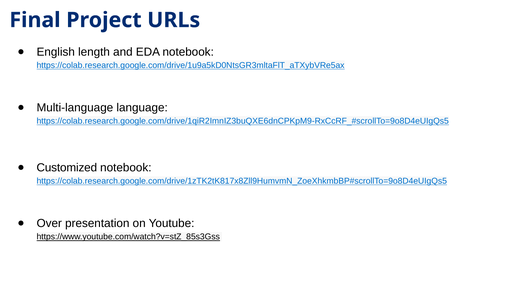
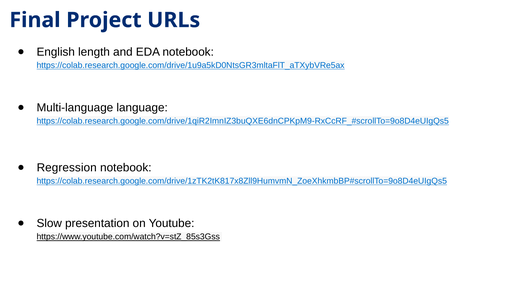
Customized: Customized -> Regression (67, 168)
Over: Over -> Slow (49, 224)
